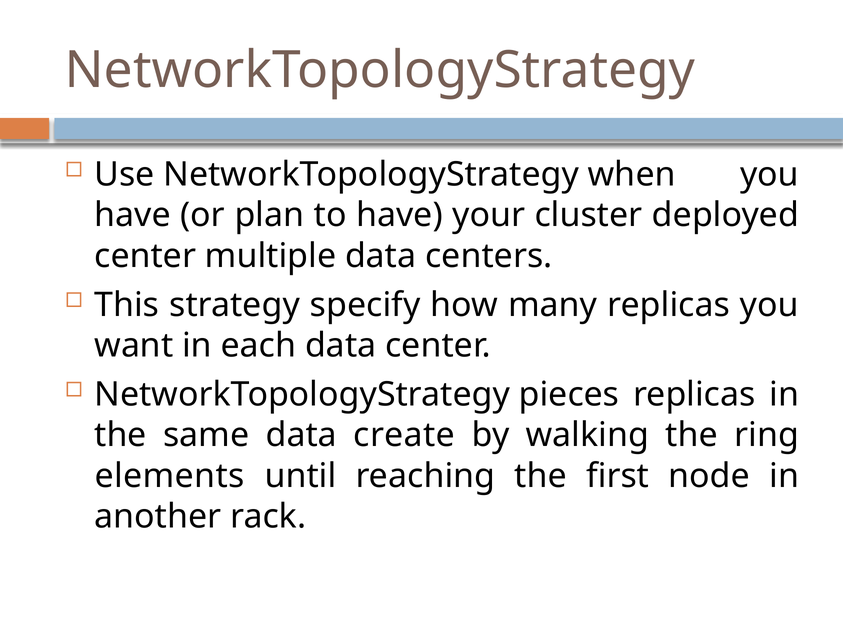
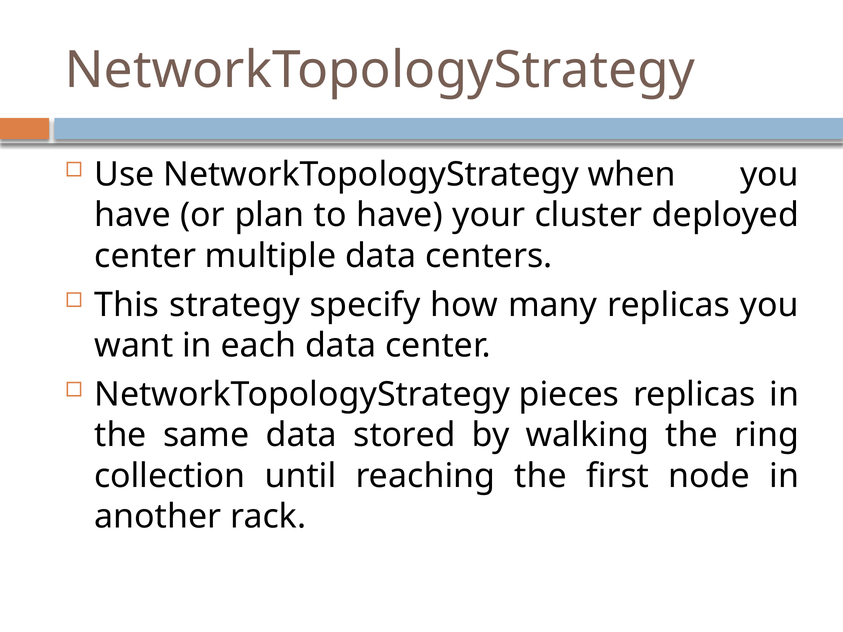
create: create -> stored (405, 435)
elements: elements -> collection (170, 476)
